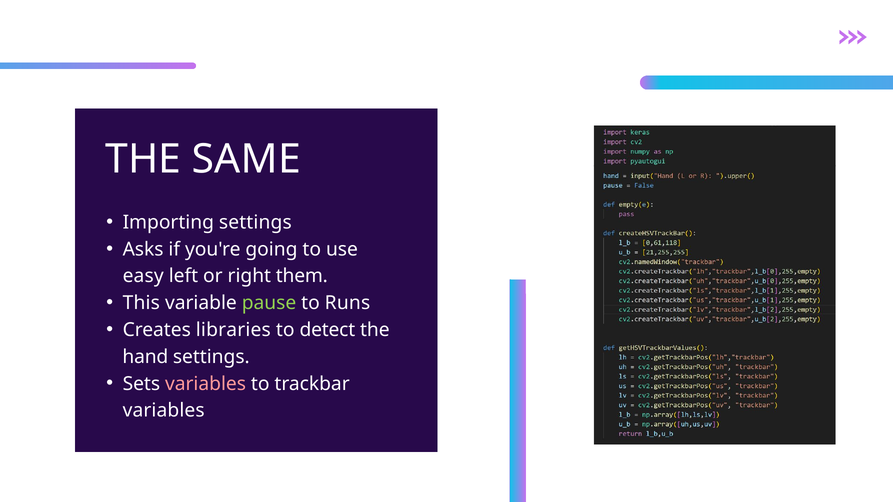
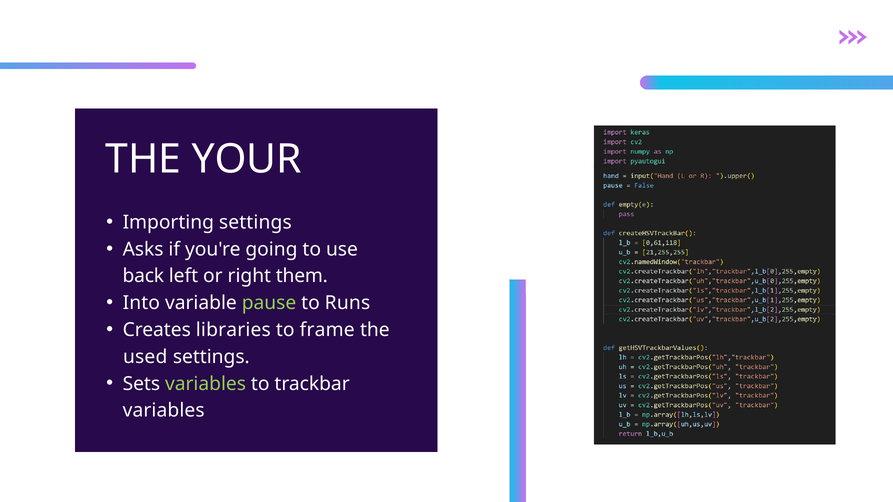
SAME: SAME -> YOUR (247, 159)
easy: easy -> back (143, 276)
This: This -> Into (141, 303)
detect: detect -> frame (327, 330)
hand: hand -> used (145, 357)
variables colour: pink -> light green (206, 384)
